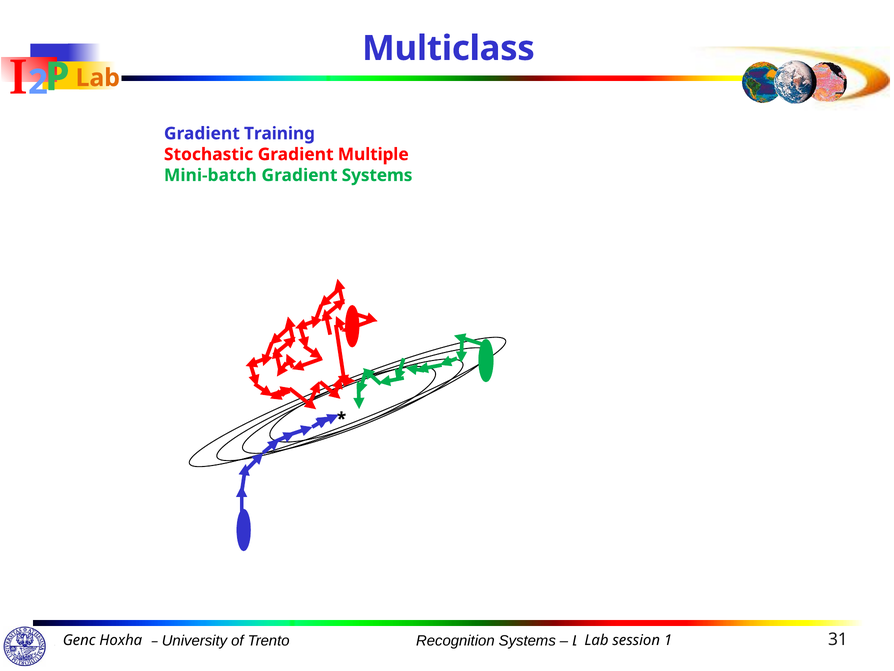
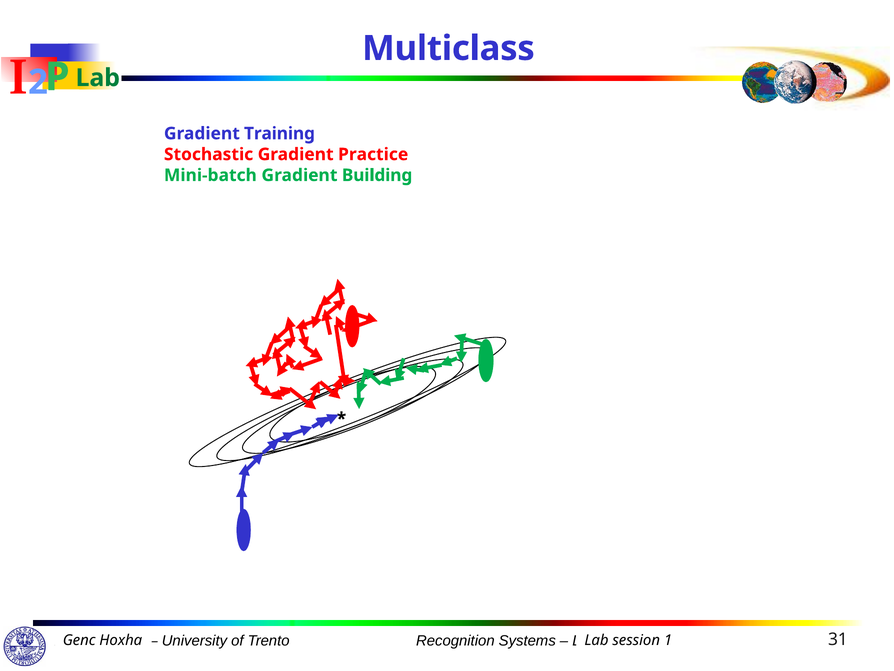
Lab colour: orange -> green (98, 78)
Multiple: Multiple -> Practice (373, 154)
Gradient Systems: Systems -> Building (377, 175)
